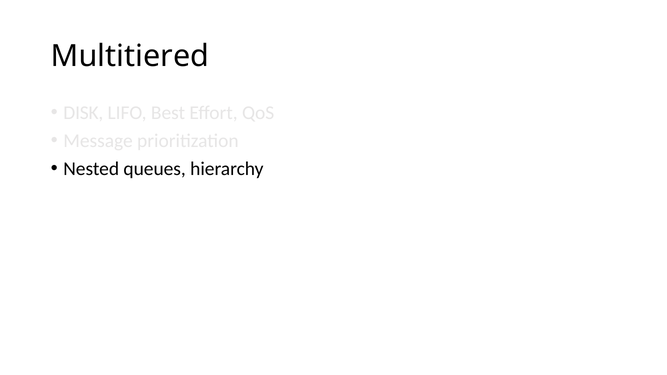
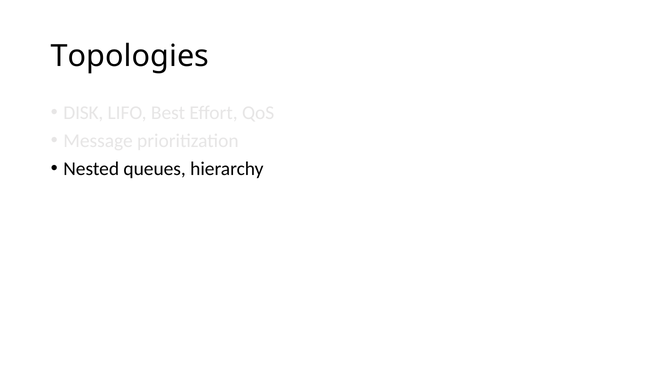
Multitiered: Multitiered -> Topologies (130, 56)
